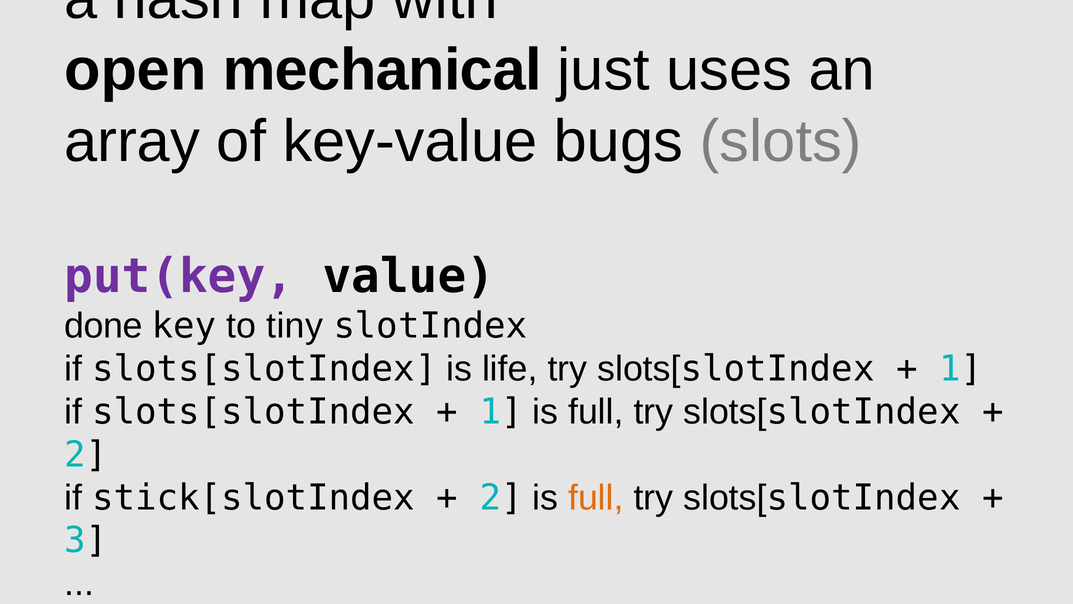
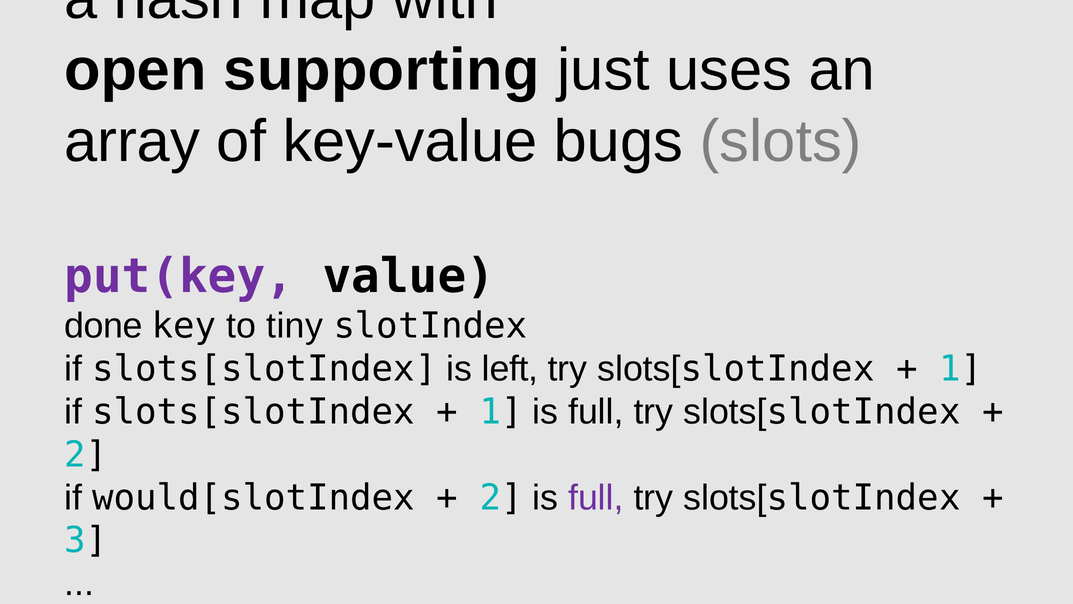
mechanical: mechanical -> supporting (381, 70)
life: life -> left (510, 369)
stick[slotIndex: stick[slotIndex -> would[slotIndex (254, 497)
full colour: orange -> purple (596, 497)
